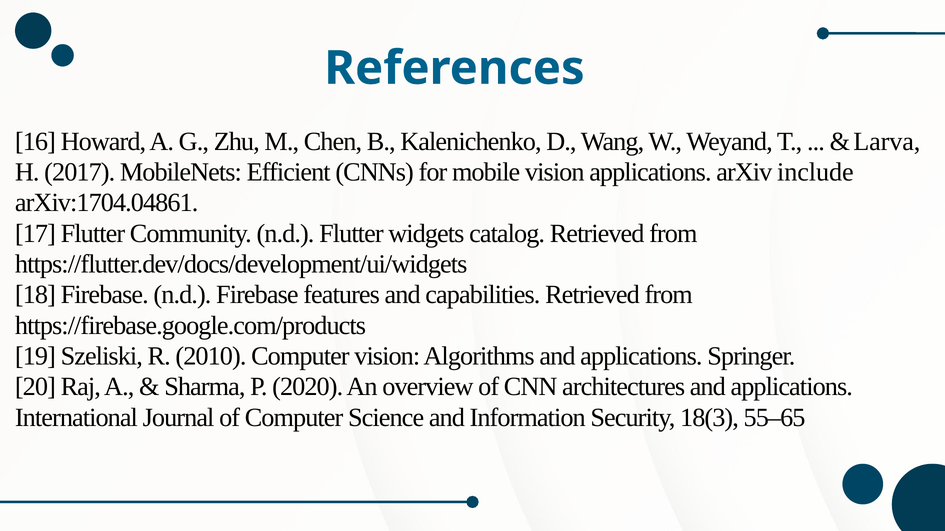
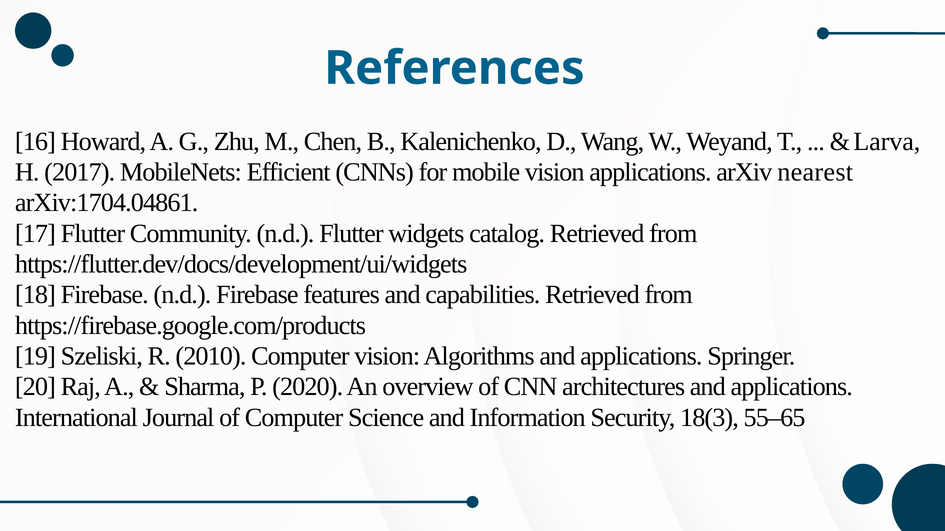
include: include -> nearest (815, 172)
